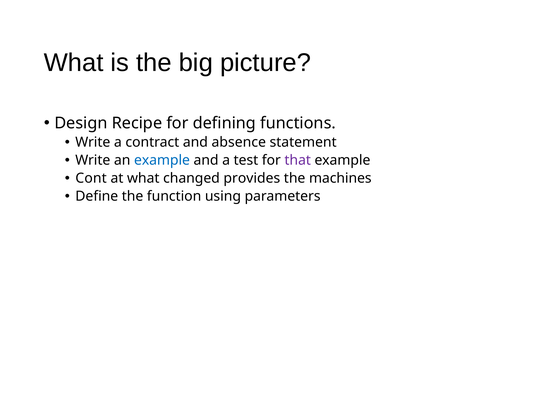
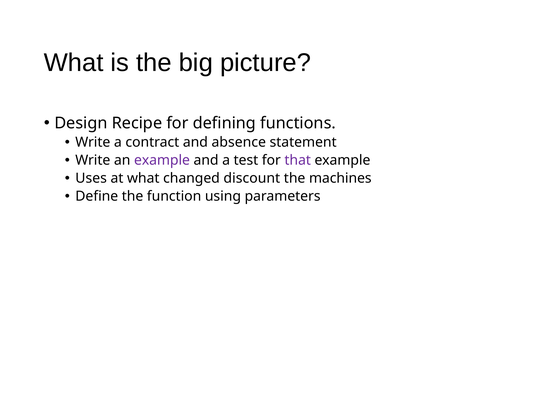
example colour: blue -> purple (162, 160)
Cont: Cont -> Uses (91, 178)
provides: provides -> discount (252, 178)
